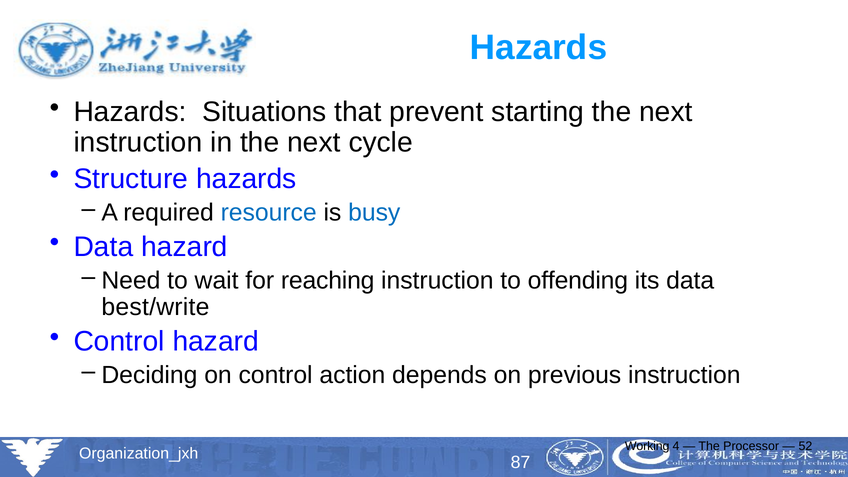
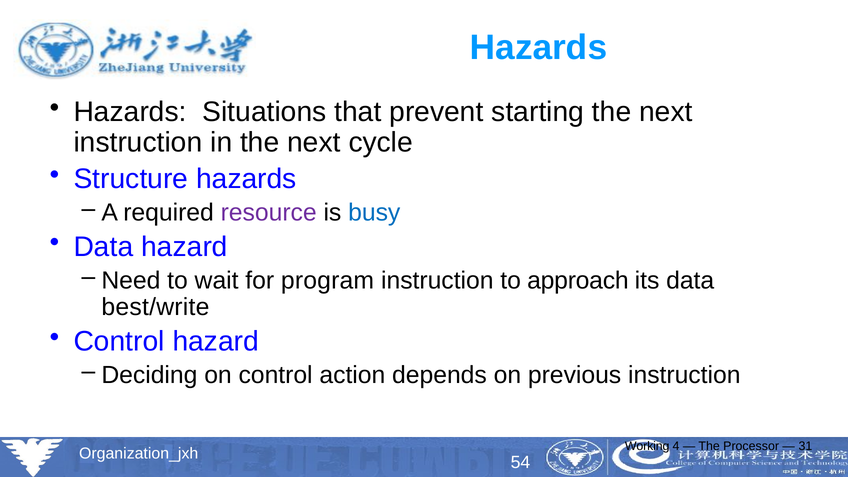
resource colour: blue -> purple (269, 212)
reaching: reaching -> program (328, 280)
offending: offending -> approach (578, 280)
52: 52 -> 31 (805, 446)
87: 87 -> 54 (520, 462)
